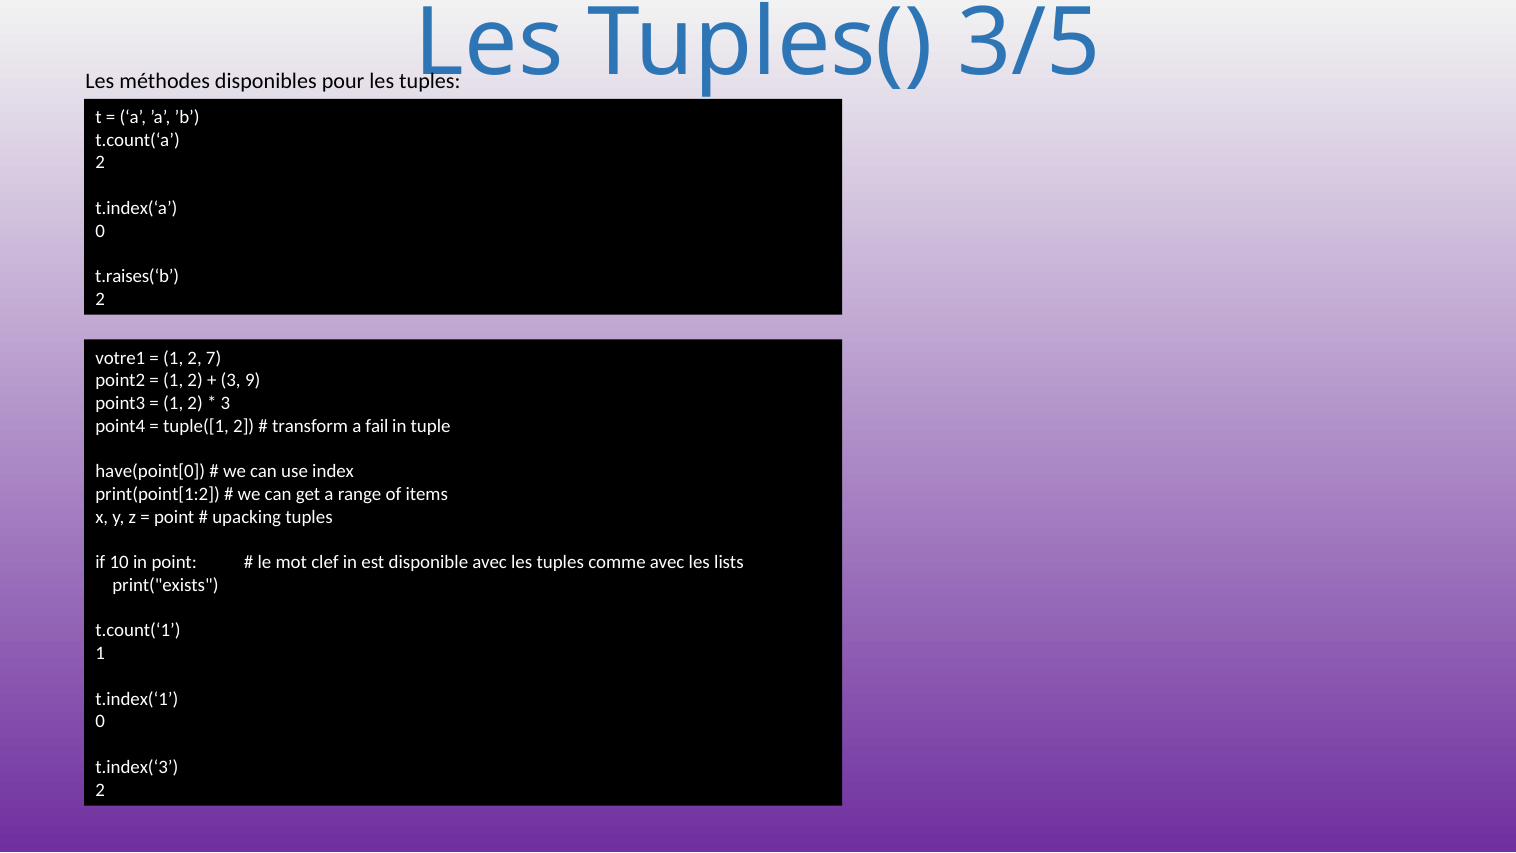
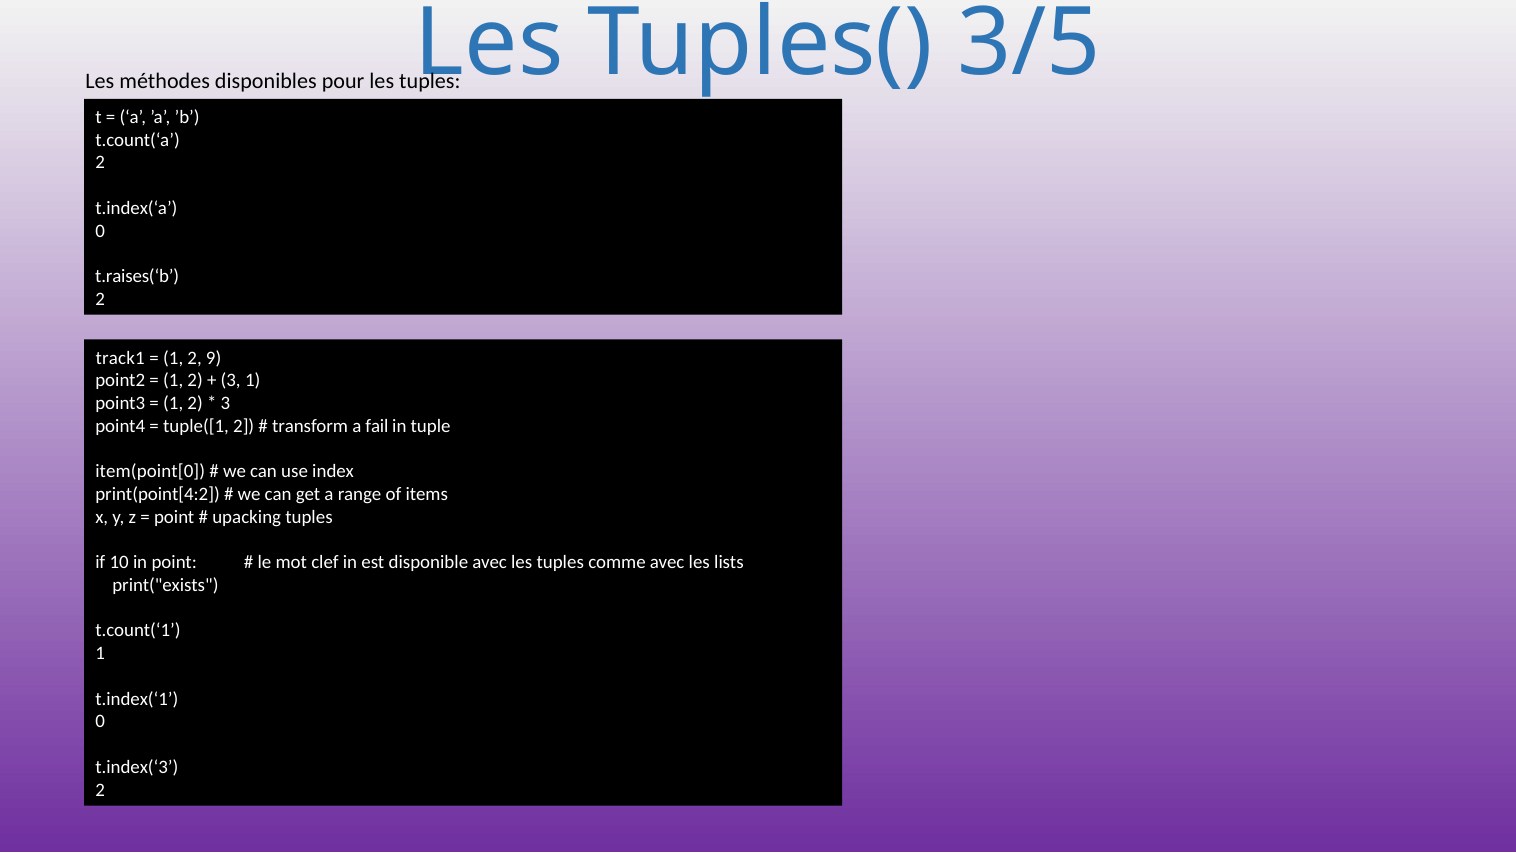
votre1: votre1 -> track1 (120, 358)
7: 7 -> 9 (214, 358)
3 9: 9 -> 1 (253, 380)
have(point[0: have(point[0 -> item(point[0 (150, 471)
print(point[1:2: print(point[1:2 -> print(point[4:2 (158, 494)
